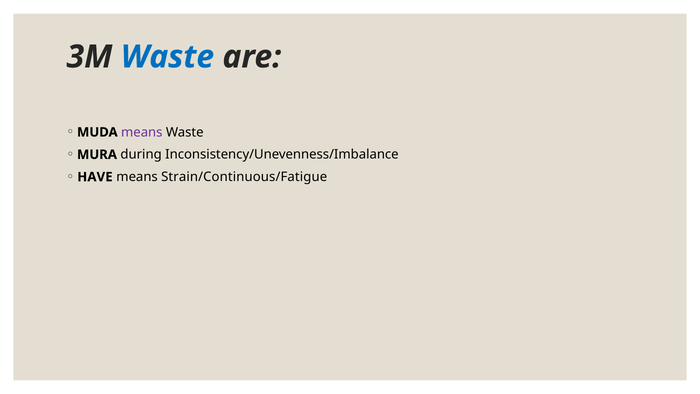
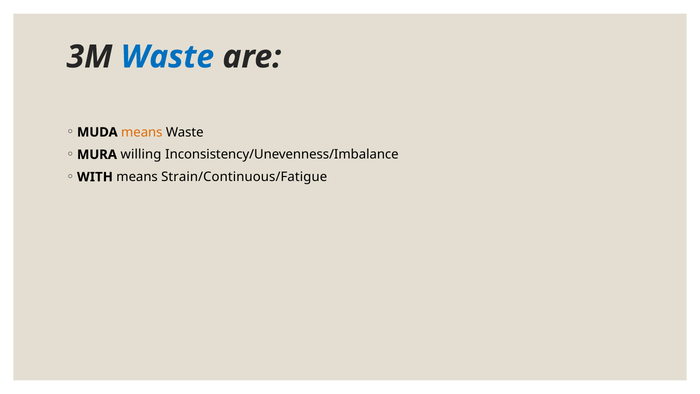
means colour: purple -> orange (142, 132)
during: during -> willing (141, 154)
HAVE: HAVE -> WITH (95, 177)
